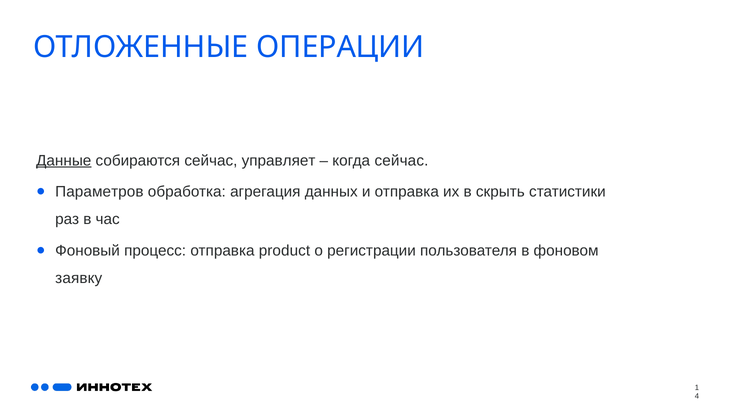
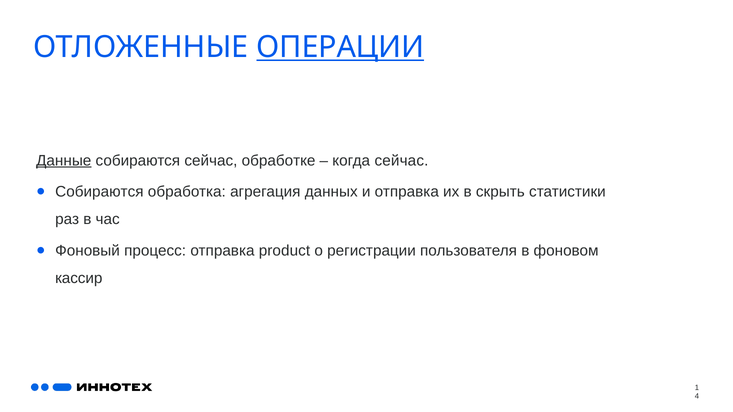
ОПЕРАЦИИ underline: none -> present (340, 47)
управляет: управляет -> обработке (279, 161)
Параметров: Параметров -> Собираются (99, 192)
заявку: заявку -> кассир (79, 278)
